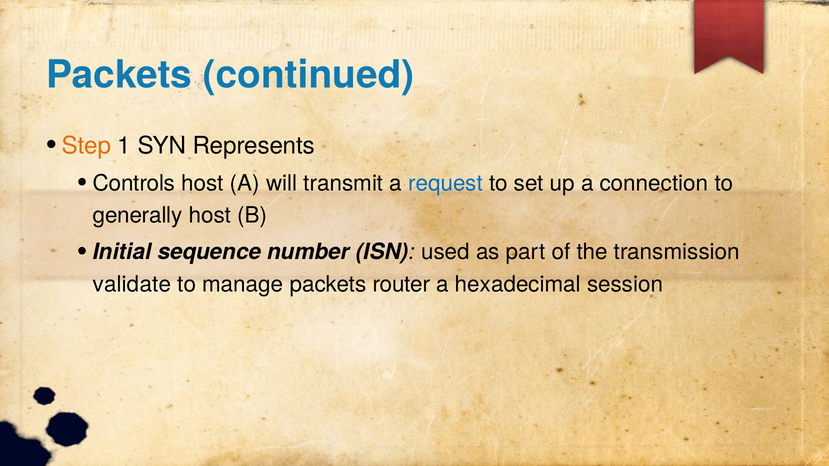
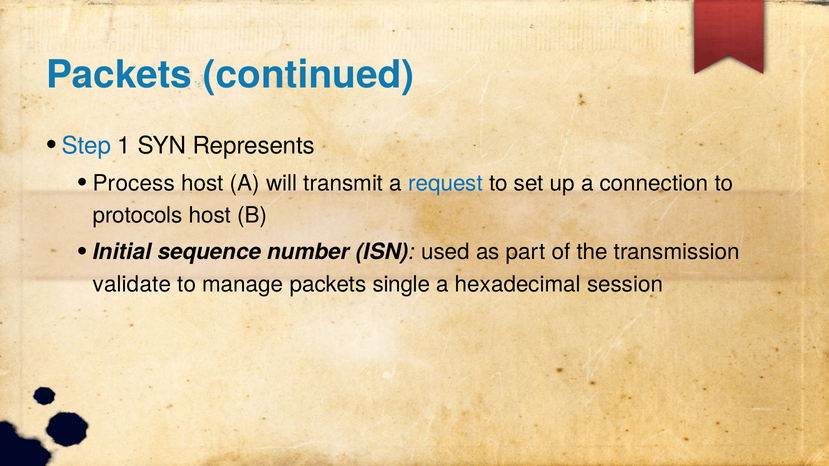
Step colour: orange -> blue (86, 146)
Controls: Controls -> Process (134, 183)
generally: generally -> protocols (138, 216)
router: router -> single (401, 285)
